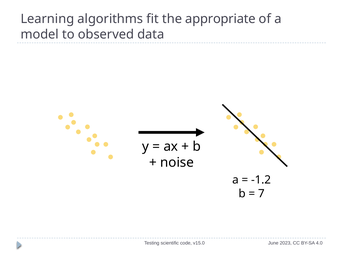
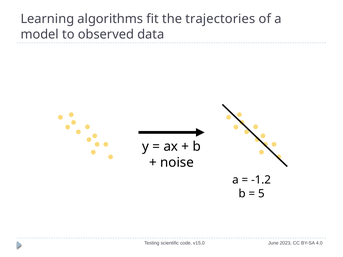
appropriate: appropriate -> trajectories (220, 19)
7: 7 -> 5 (261, 194)
